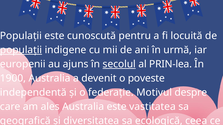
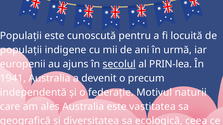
populații underline: present -> none (21, 50)
1900: 1900 -> 1941 (13, 79)
devenit o poveste: poveste -> precum (146, 79)
Motivul despre: despre -> naturii (191, 93)
